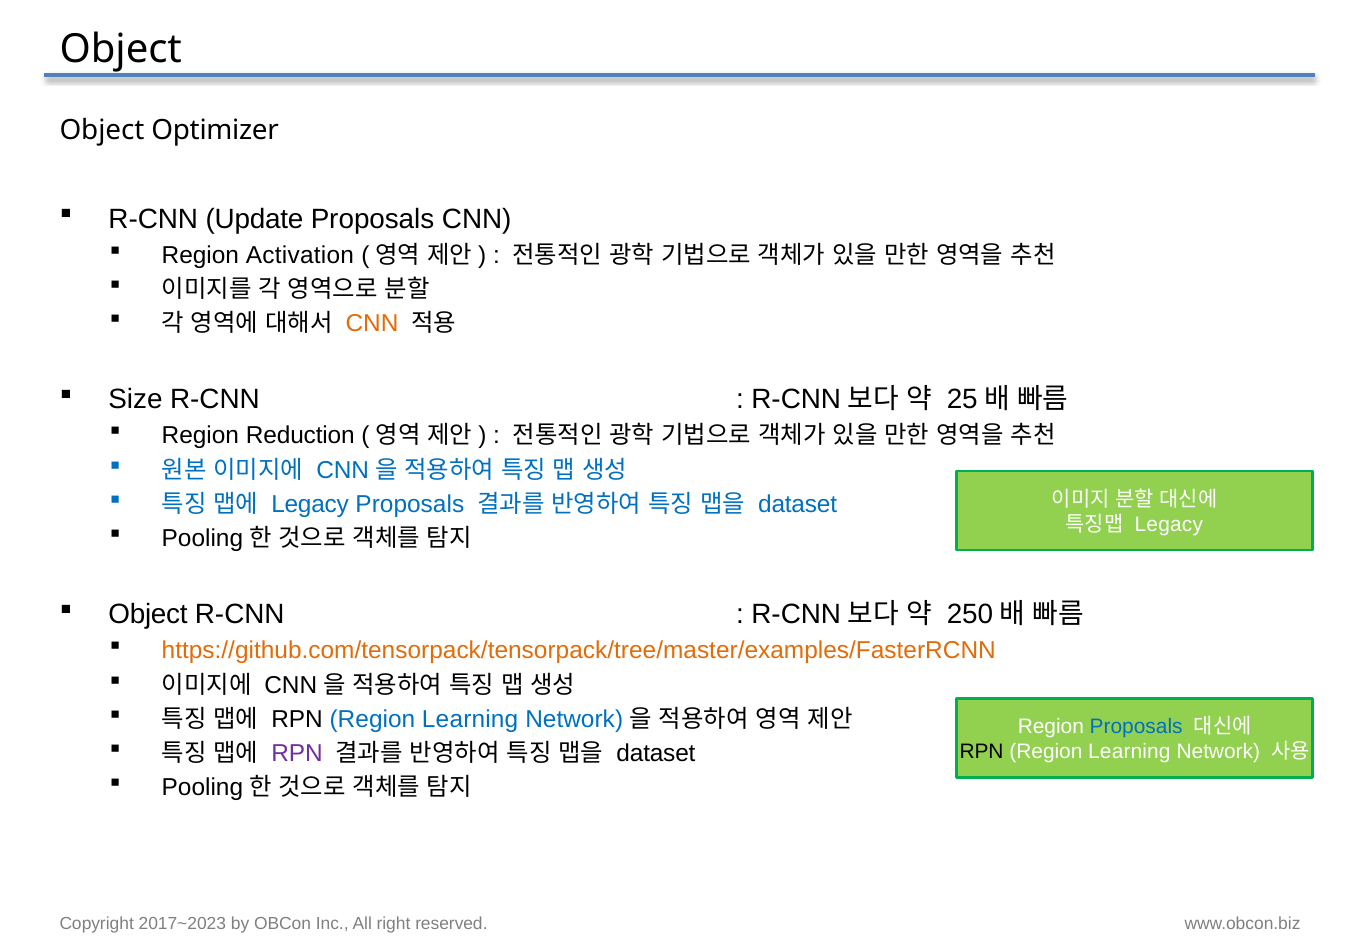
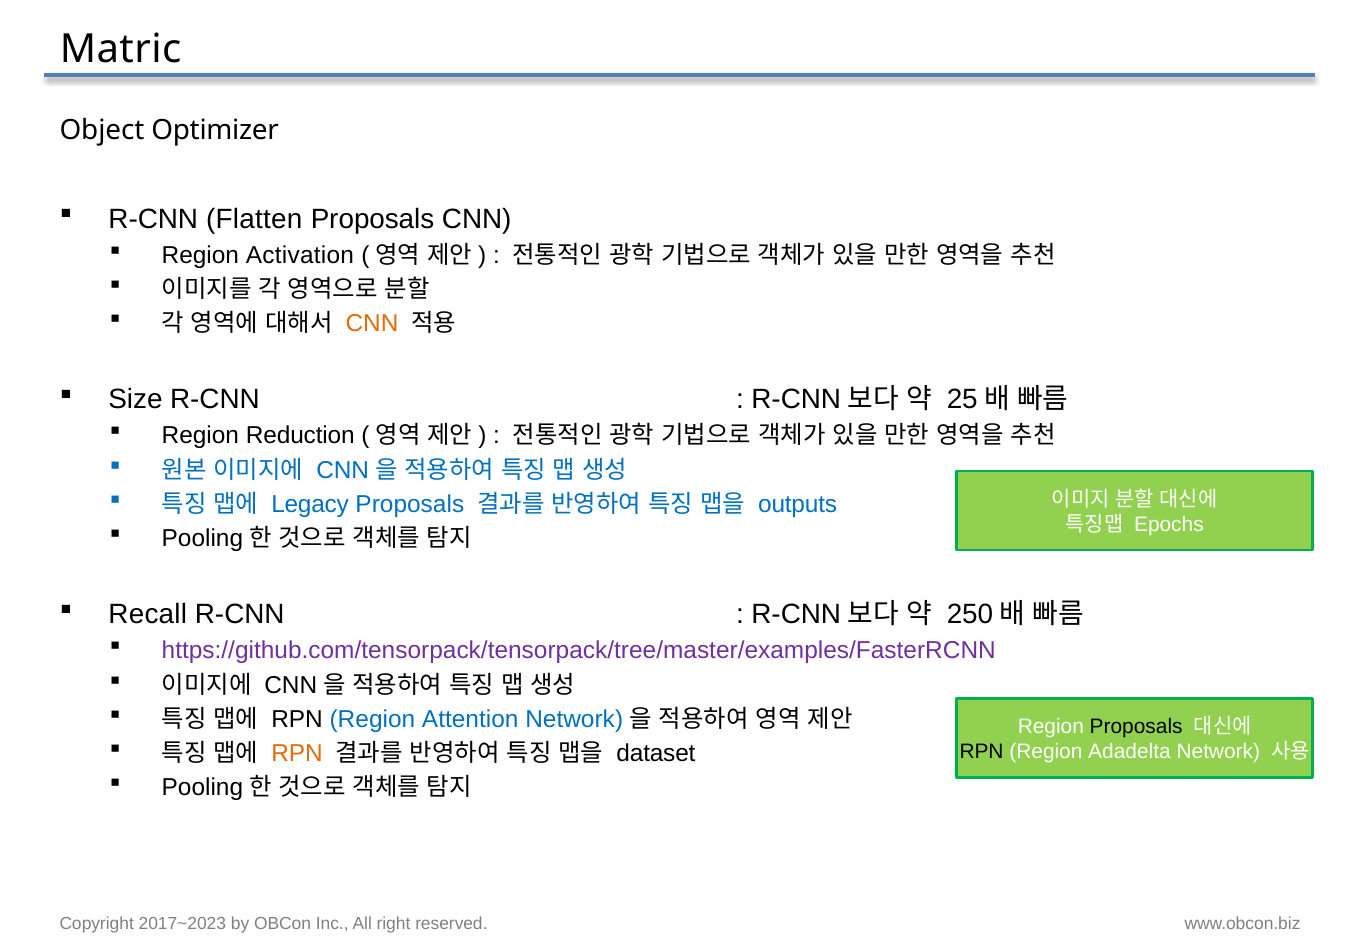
Object: Object -> Matric (121, 49)
Update: Update -> Flatten (254, 219)
dataset: dataset -> outputs (798, 504)
Legacy: Legacy -> Epochs (1169, 524)
Object: Object -> Recall (148, 614)
https://github.com/tensorpack/tensorpack/tree/master/examples/FasterRCNN colour: orange -> purple (579, 650)
Learning: Learning -> Attention (470, 719)
Proposals colour: blue -> black (1136, 727)
RPN colour: purple -> orange (297, 753)
Learning: Learning -> Adadelta (1129, 752)
